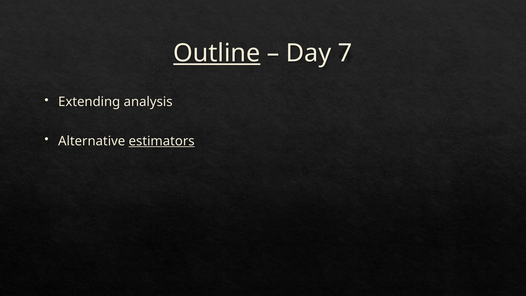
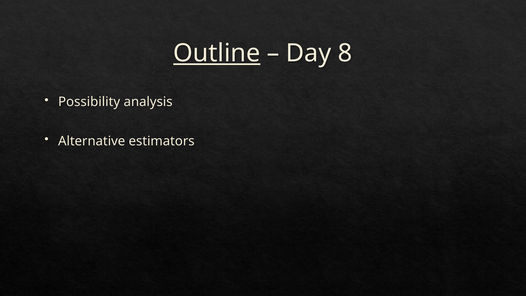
7: 7 -> 8 (345, 53)
Extending: Extending -> Possibility (89, 102)
estimators underline: present -> none (162, 141)
